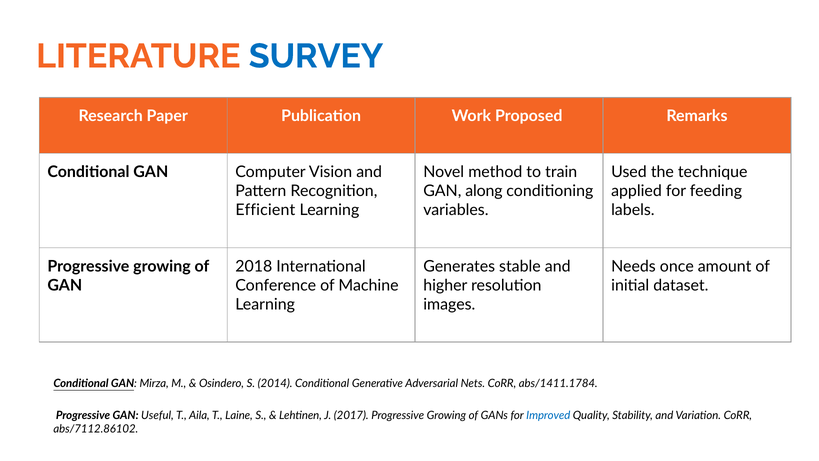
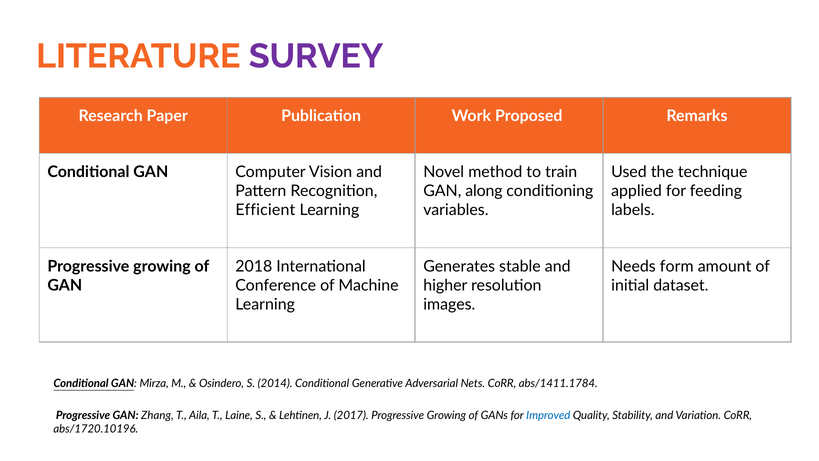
SURVEY colour: blue -> purple (316, 56)
once: once -> form (677, 266)
Useful: Useful -> Zhang (157, 415)
abs/7112.86102: abs/7112.86102 -> abs/1720.10196 (96, 429)
